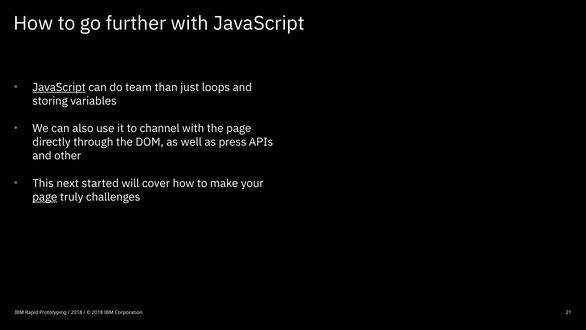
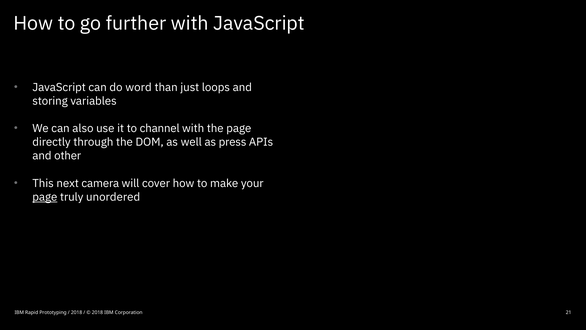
JavaScript underline: present -> none (59, 87)
team: team -> word (138, 87)
started: started -> camera (100, 183)
challenges: challenges -> unordered (113, 197)
